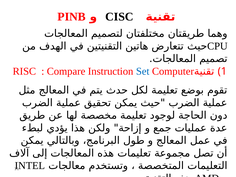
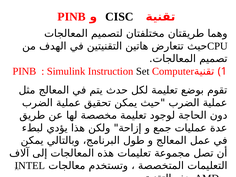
RISC: RISC -> PINB (24, 71)
Compare: Compare -> Simulink (66, 71)
Set colour: blue -> black (143, 71)
